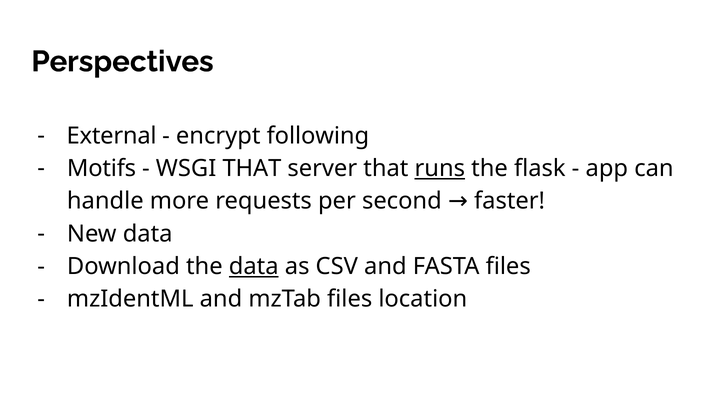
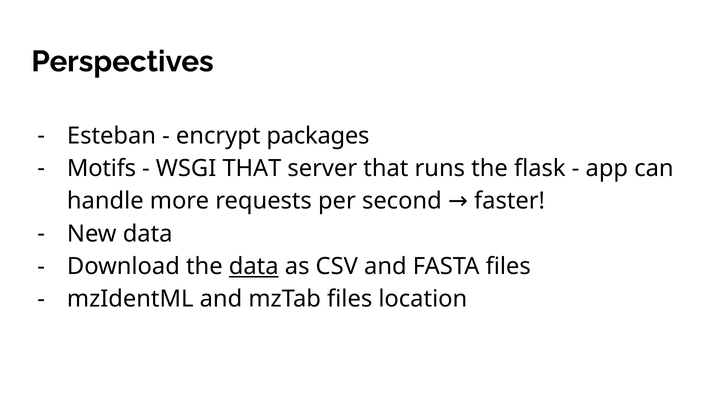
External: External -> Esteban (111, 136)
following: following -> packages (318, 136)
runs underline: present -> none (440, 169)
